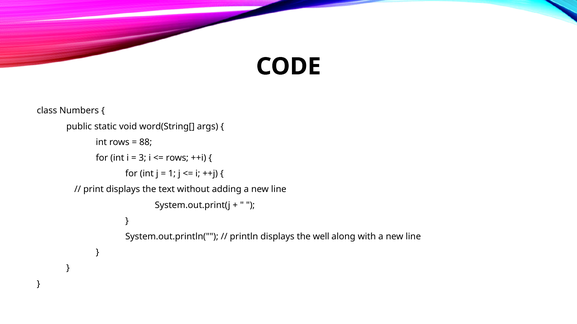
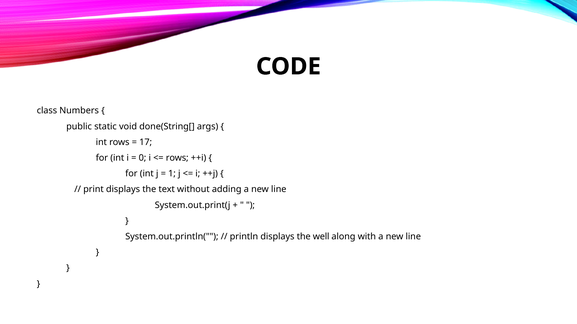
word(String[: word(String[ -> done(String[ (167, 127)
88: 88 -> 17 (146, 142)
3: 3 -> 0 (143, 158)
